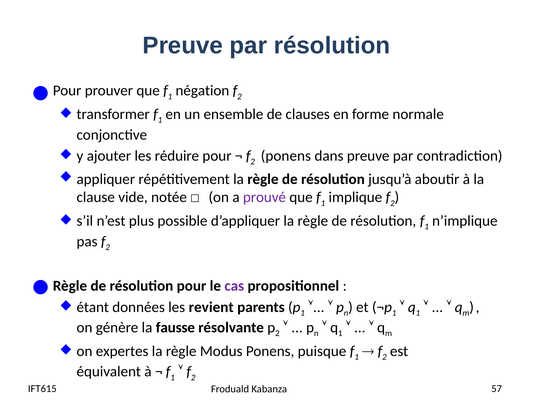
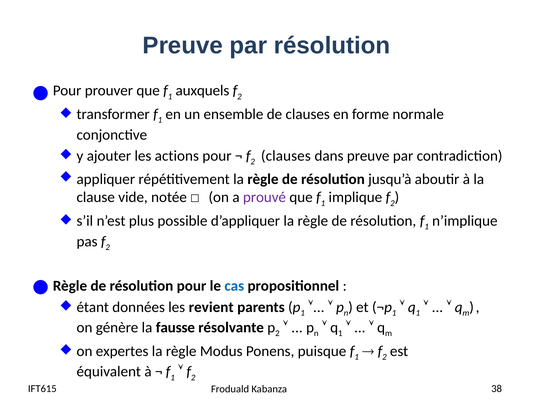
négation: négation -> auxquels (202, 91)
réduire: réduire -> actions (177, 156)
ponens: ponens -> clauses (286, 156)
cas colour: purple -> blue (234, 286)
57: 57 -> 38 (497, 389)
